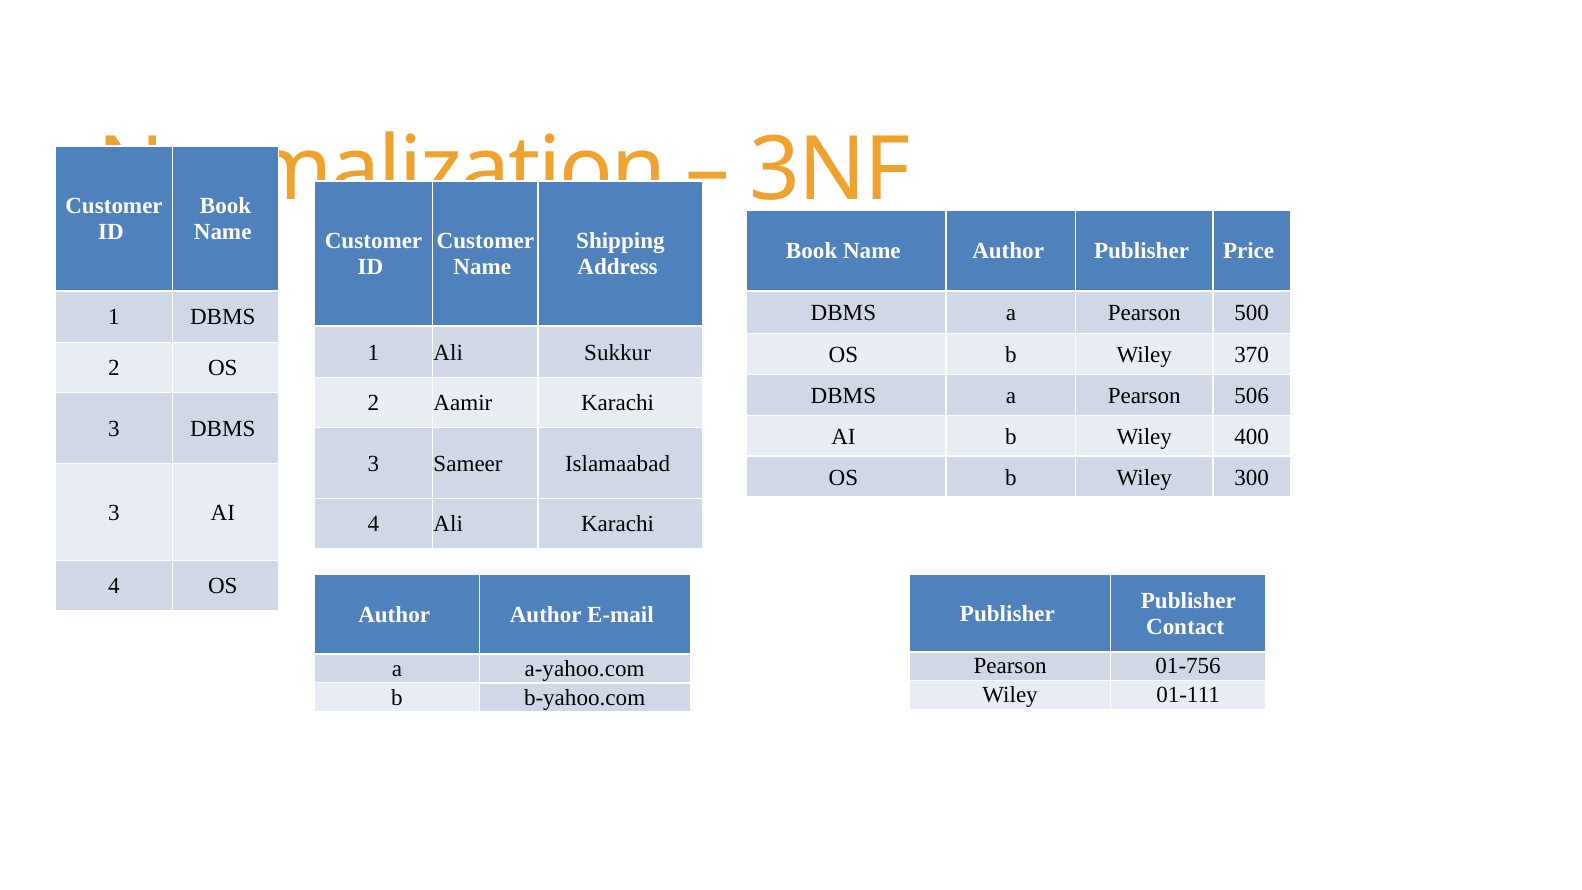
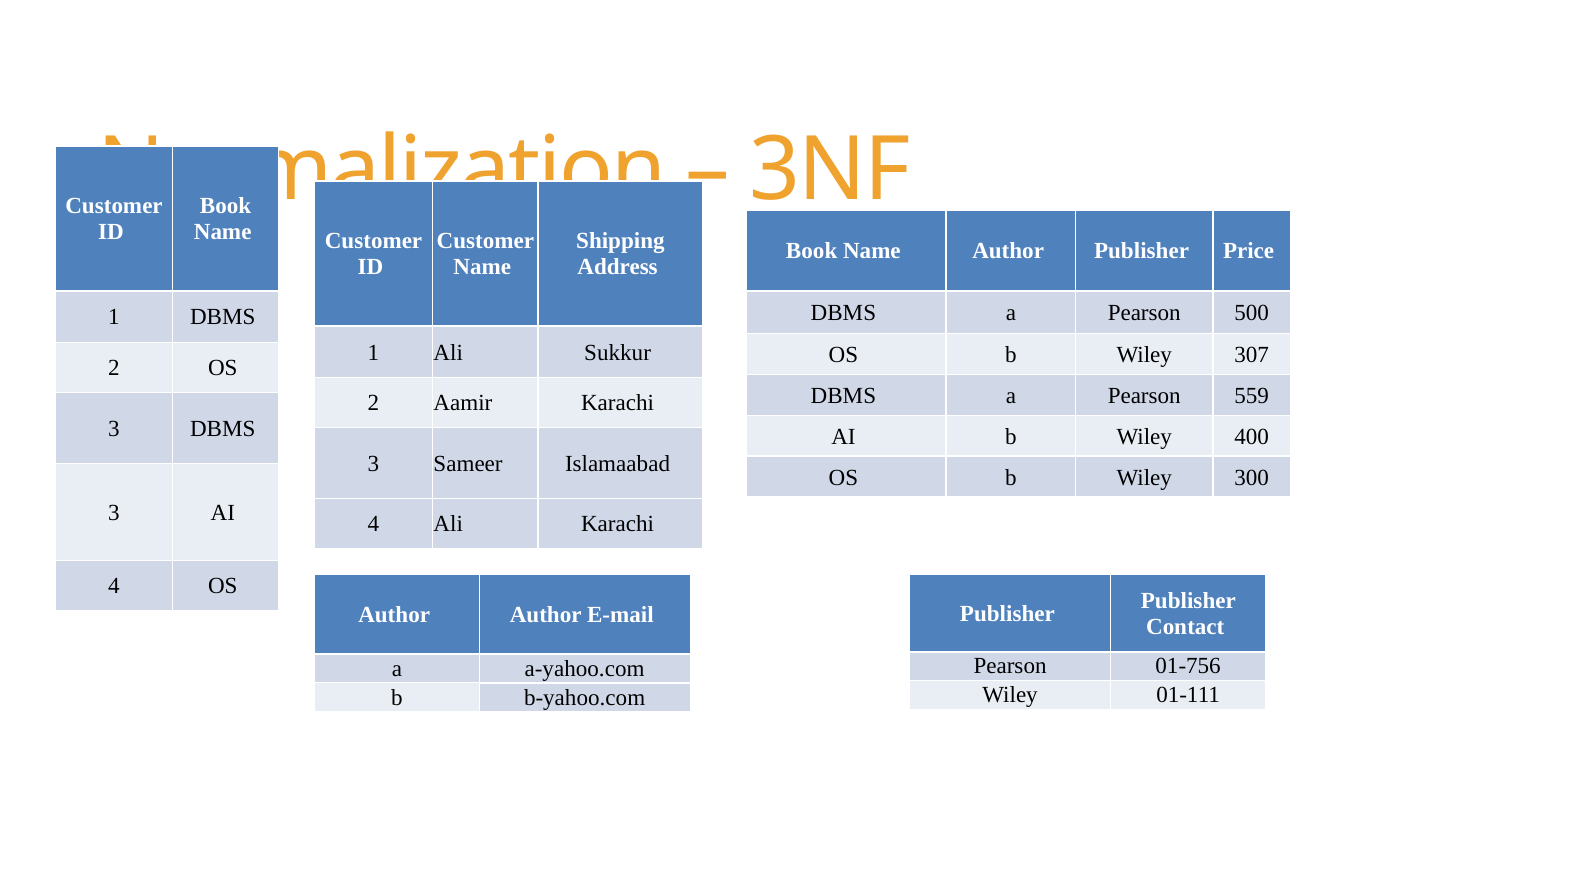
370: 370 -> 307 (1252, 355)
506: 506 -> 559 (1252, 396)
